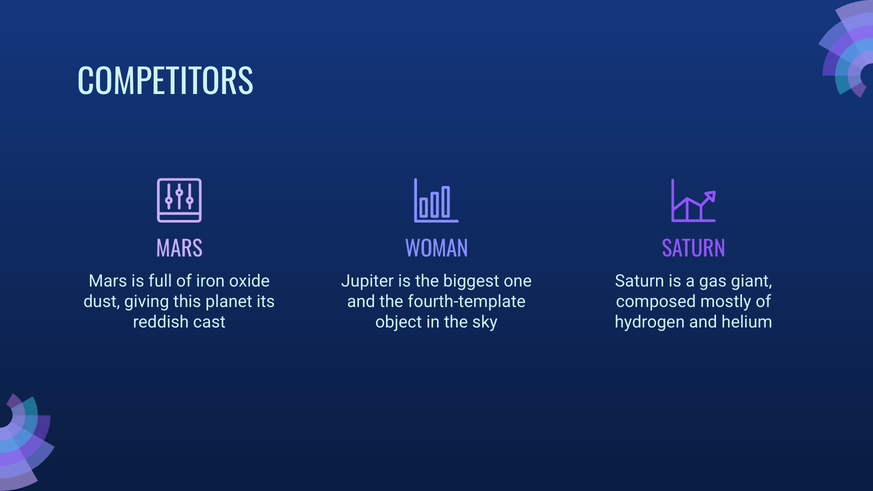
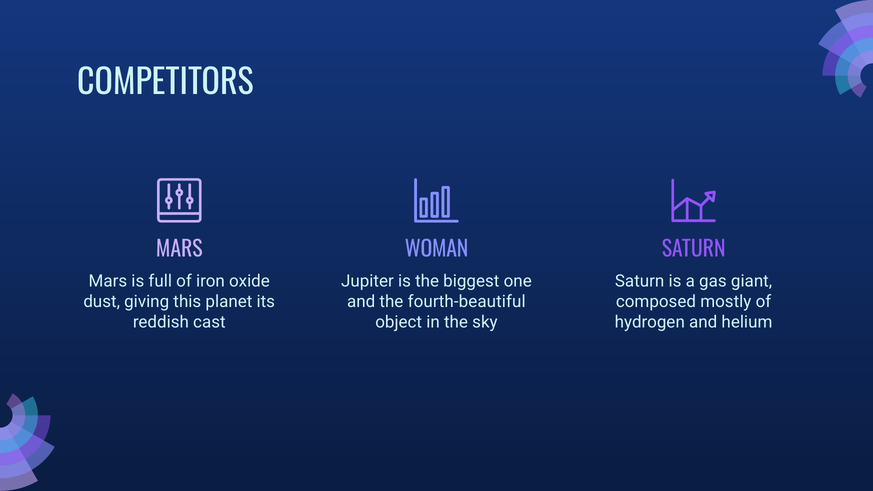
fourth-template: fourth-template -> fourth-beautiful (467, 302)
